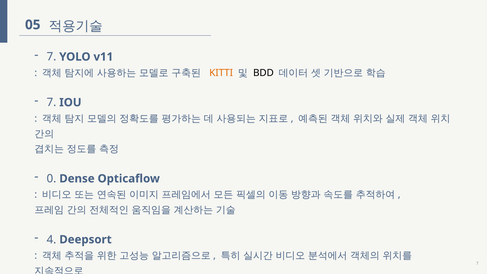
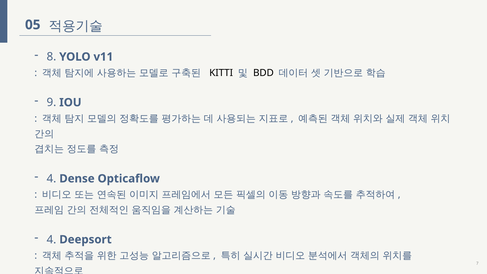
7: 7 -> 8 (51, 57)
KITTI colour: orange -> black (221, 73)
7: 7 -> 9 (51, 102)
0: 0 -> 4 (51, 179)
